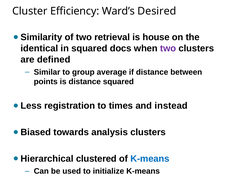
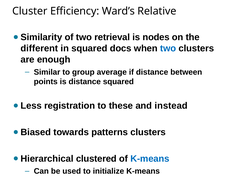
Desired: Desired -> Relative (157, 11)
house: house -> nodes (156, 37)
identical: identical -> different (39, 48)
two colour: purple -> blue (168, 48)
defined: defined -> enough (54, 59)
times: times -> these (121, 105)
analysis: analysis -> patterns (110, 132)
